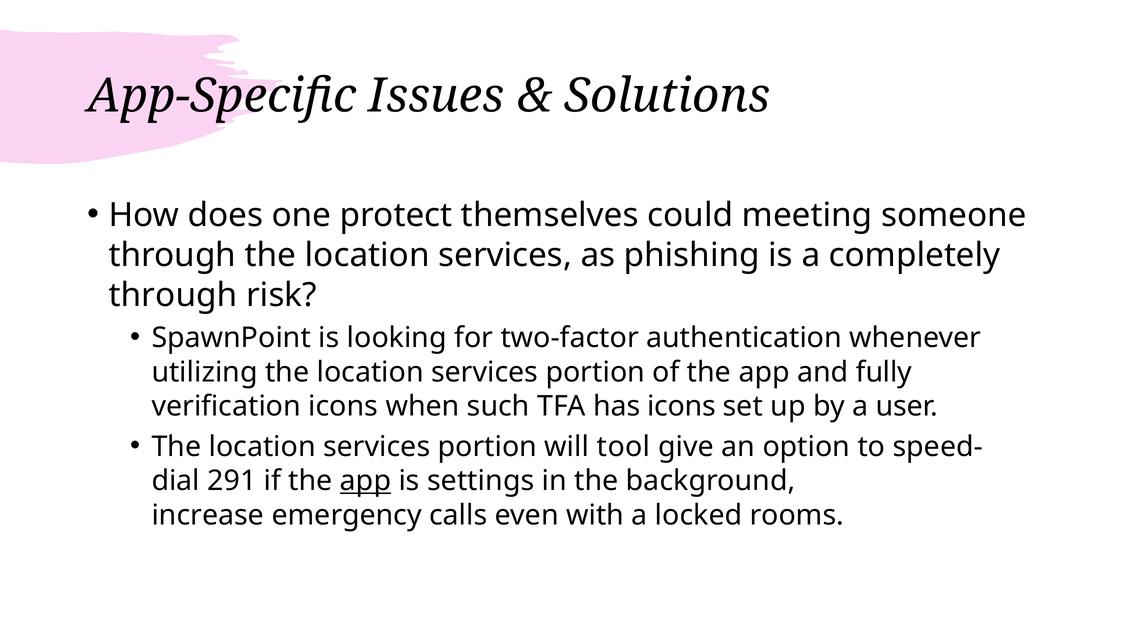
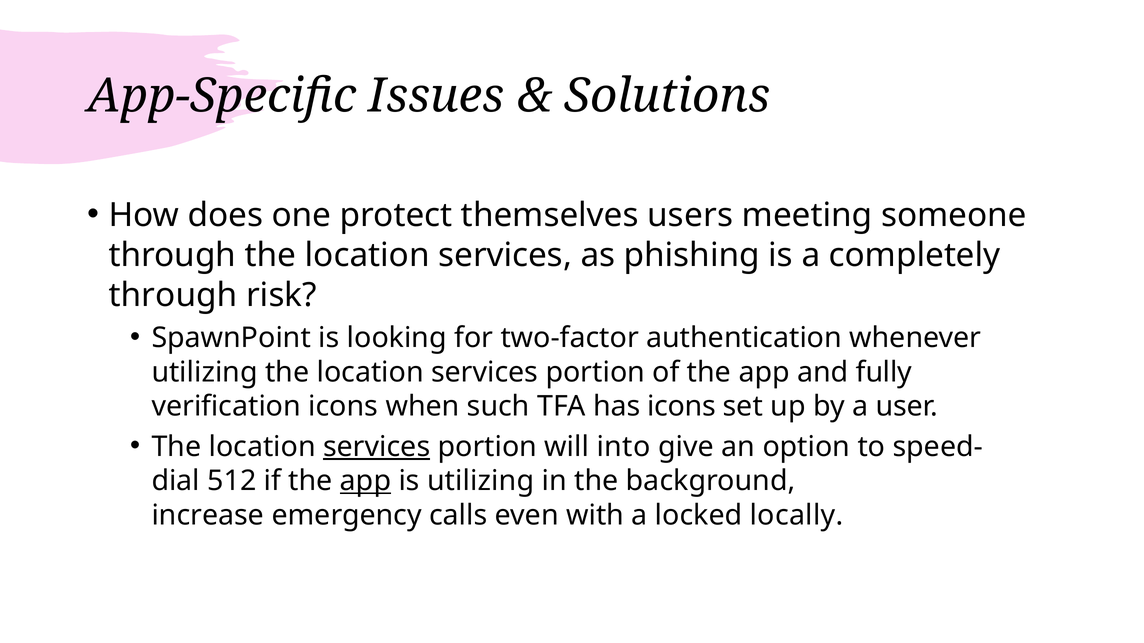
could: could -> users (690, 215)
services underline: none -> present (377, 447)
tool: tool -> into (624, 447)
291: 291 -> 512 (232, 481)
is settings: settings -> utilizing (481, 481)
rooms: rooms -> locally (797, 516)
